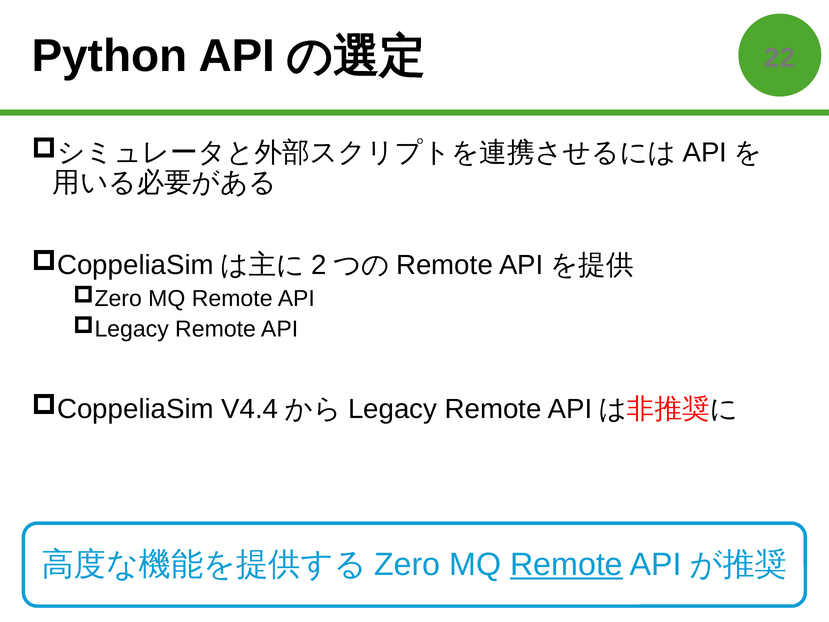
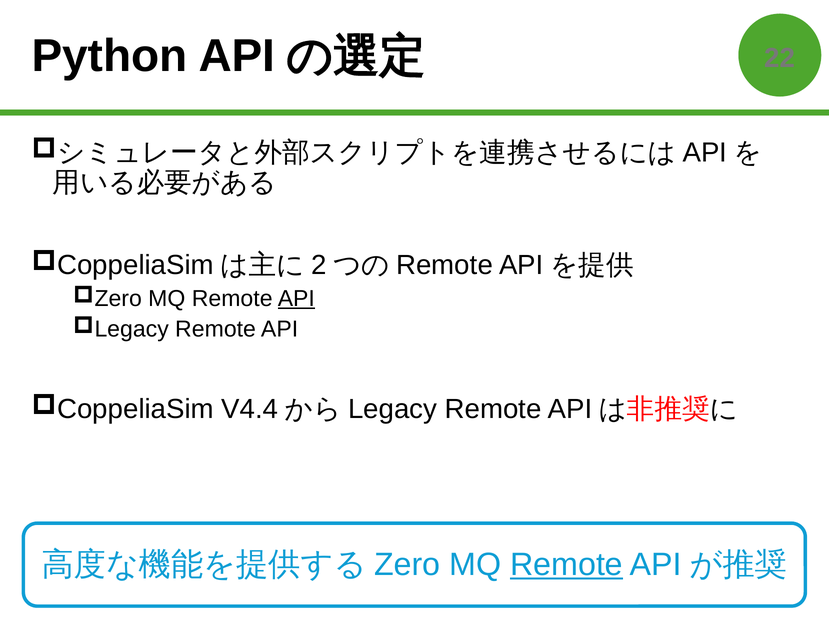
API underline: none -> present (296, 298)
